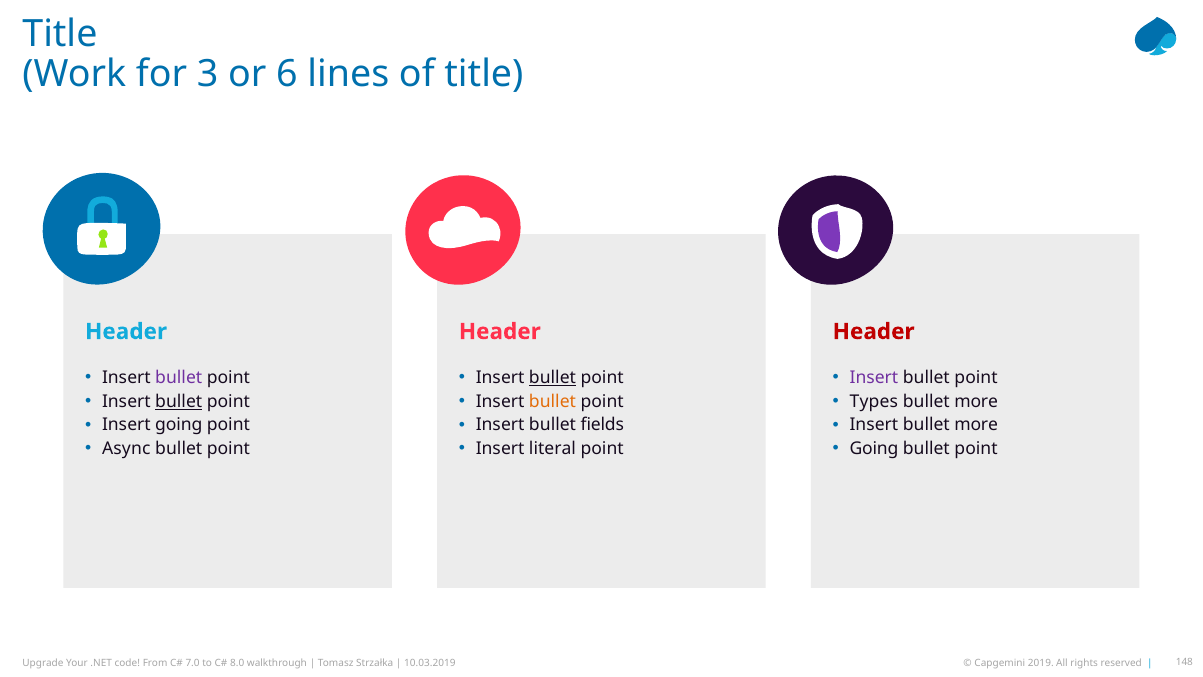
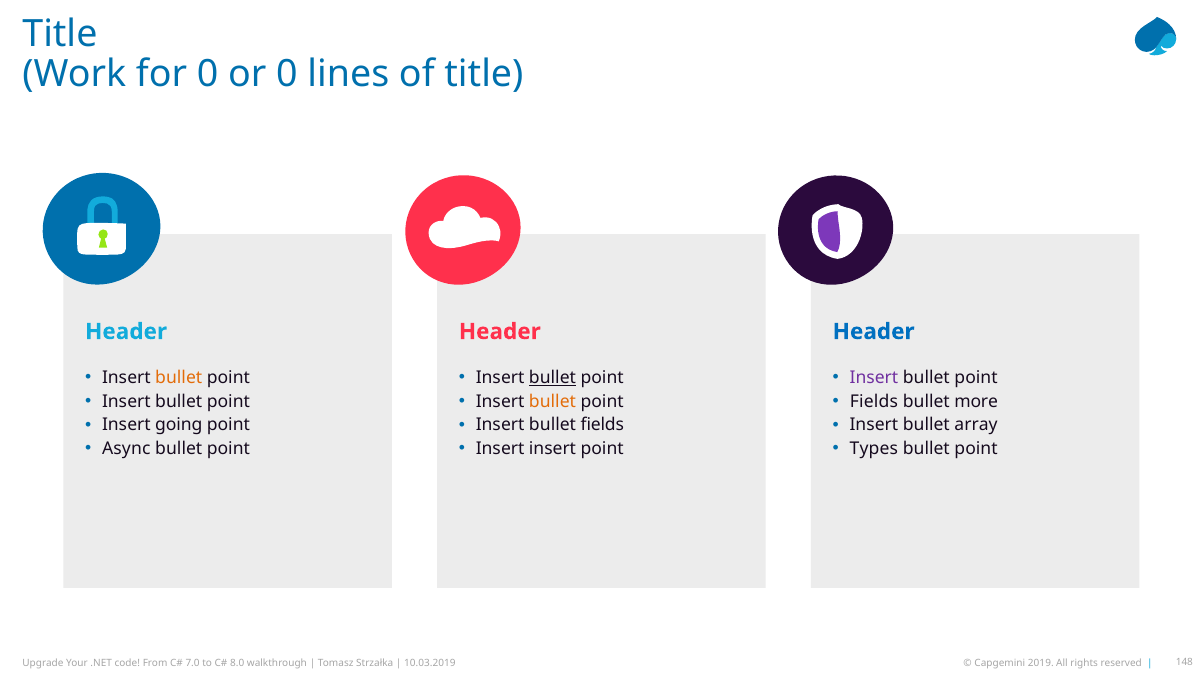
for 3: 3 -> 0 (208, 75)
or 6: 6 -> 0 (287, 75)
Header colour: red -> blue (874, 331)
bullet colour: purple -> orange (179, 378)
bullet underline: present -> none (179, 401)
Types: Types -> Fields (874, 401)
Insert bullet more: more -> array (976, 425)
Insert literal: literal -> insert (553, 449)
Going: Going -> Types (874, 449)
